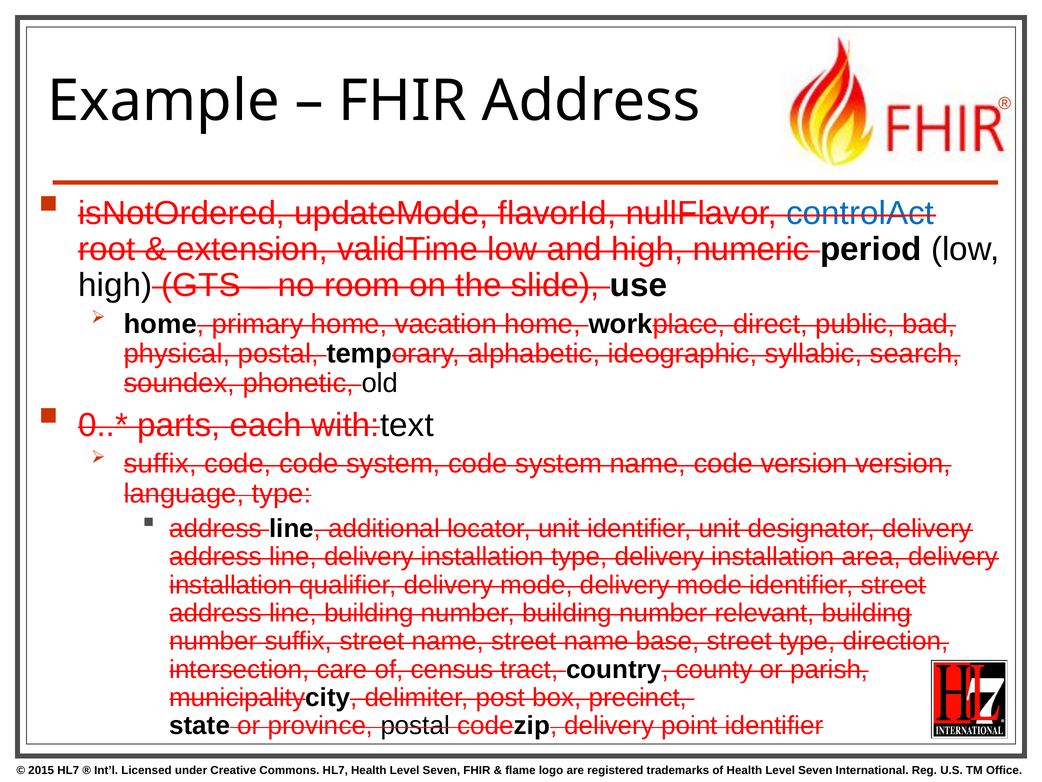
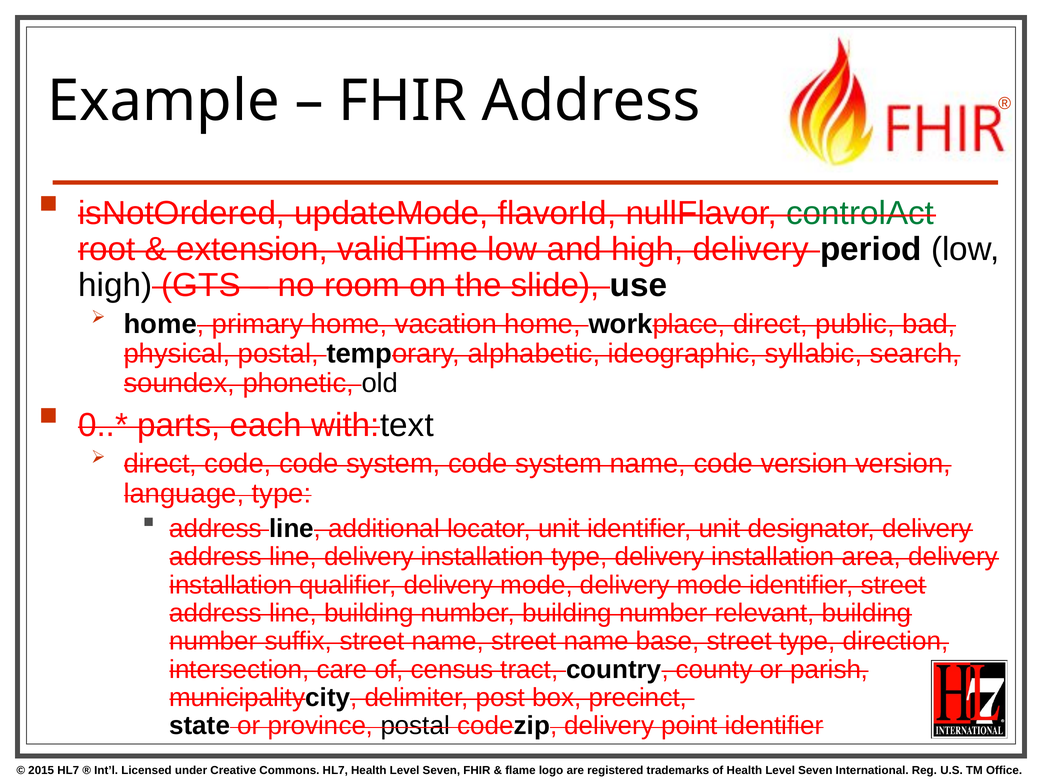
controlAct colour: blue -> green (860, 213)
high numeric: numeric -> delivery (751, 249)
suffix: suffix -> direct (160, 464)
